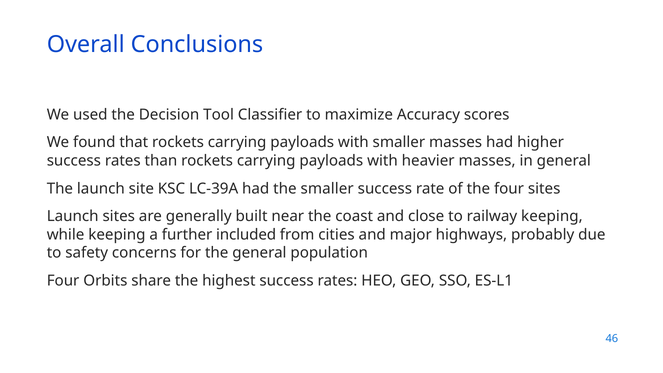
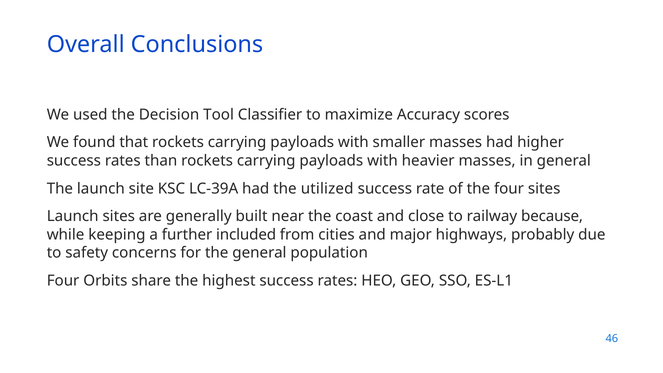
the smaller: smaller -> utilized (327, 189)
railway keeping: keeping -> because (552, 216)
